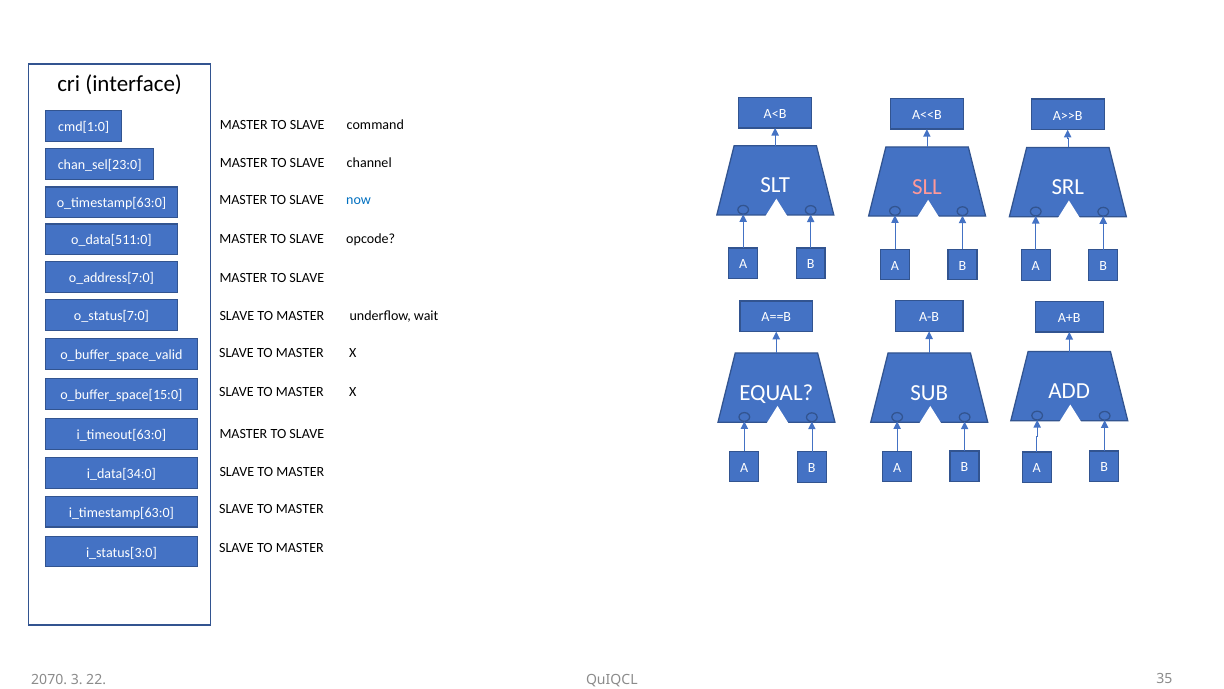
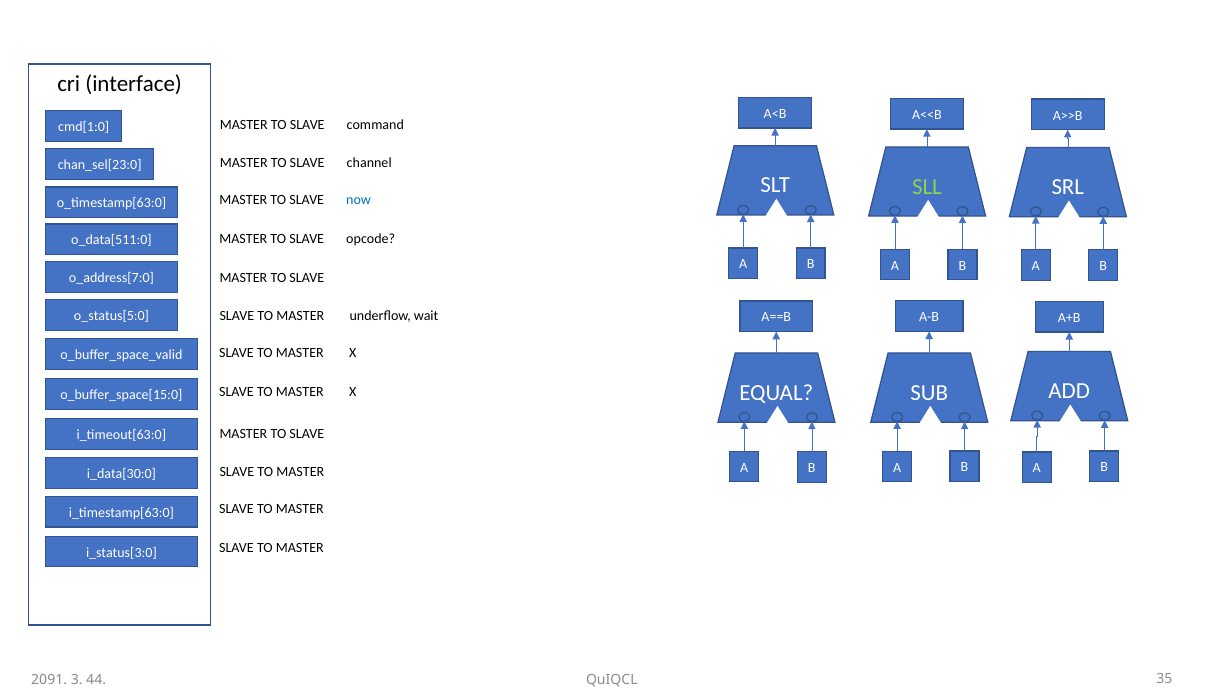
SLL colour: pink -> light green (927, 186)
o_status[7:0: o_status[7:0 -> o_status[5:0 (112, 316)
i_data[34:0: i_data[34:0 -> i_data[30:0 (121, 474)
2070: 2070 -> 2091 (49, 680)
22: 22 -> 44 (96, 680)
